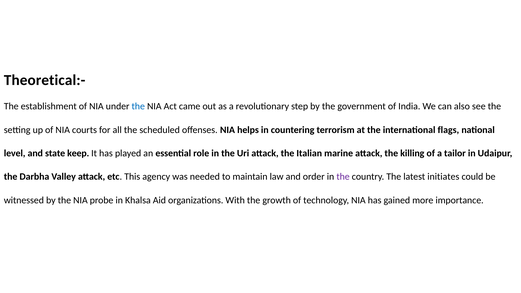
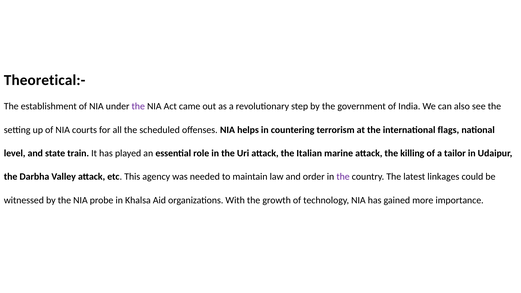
the colour: blue -> purple (138, 106)
keep: keep -> train (78, 153)
initiates: initiates -> linkages (443, 177)
